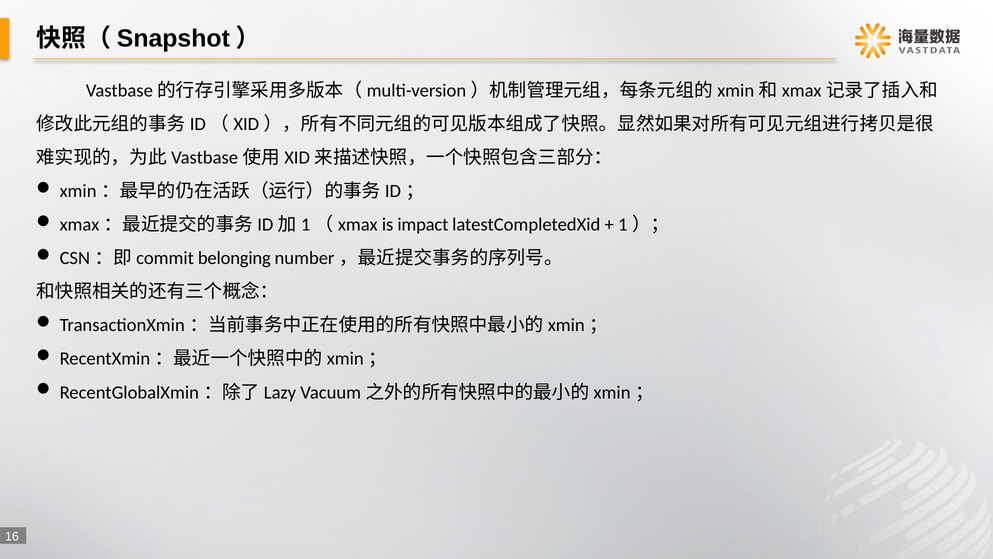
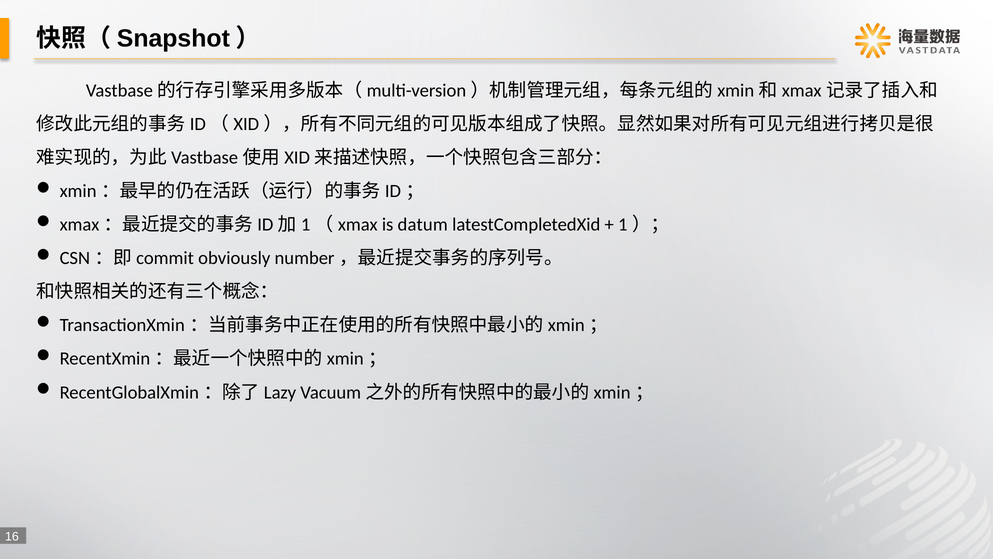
impact: impact -> datum (423, 225)
belonging: belonging -> obviously (234, 258)
